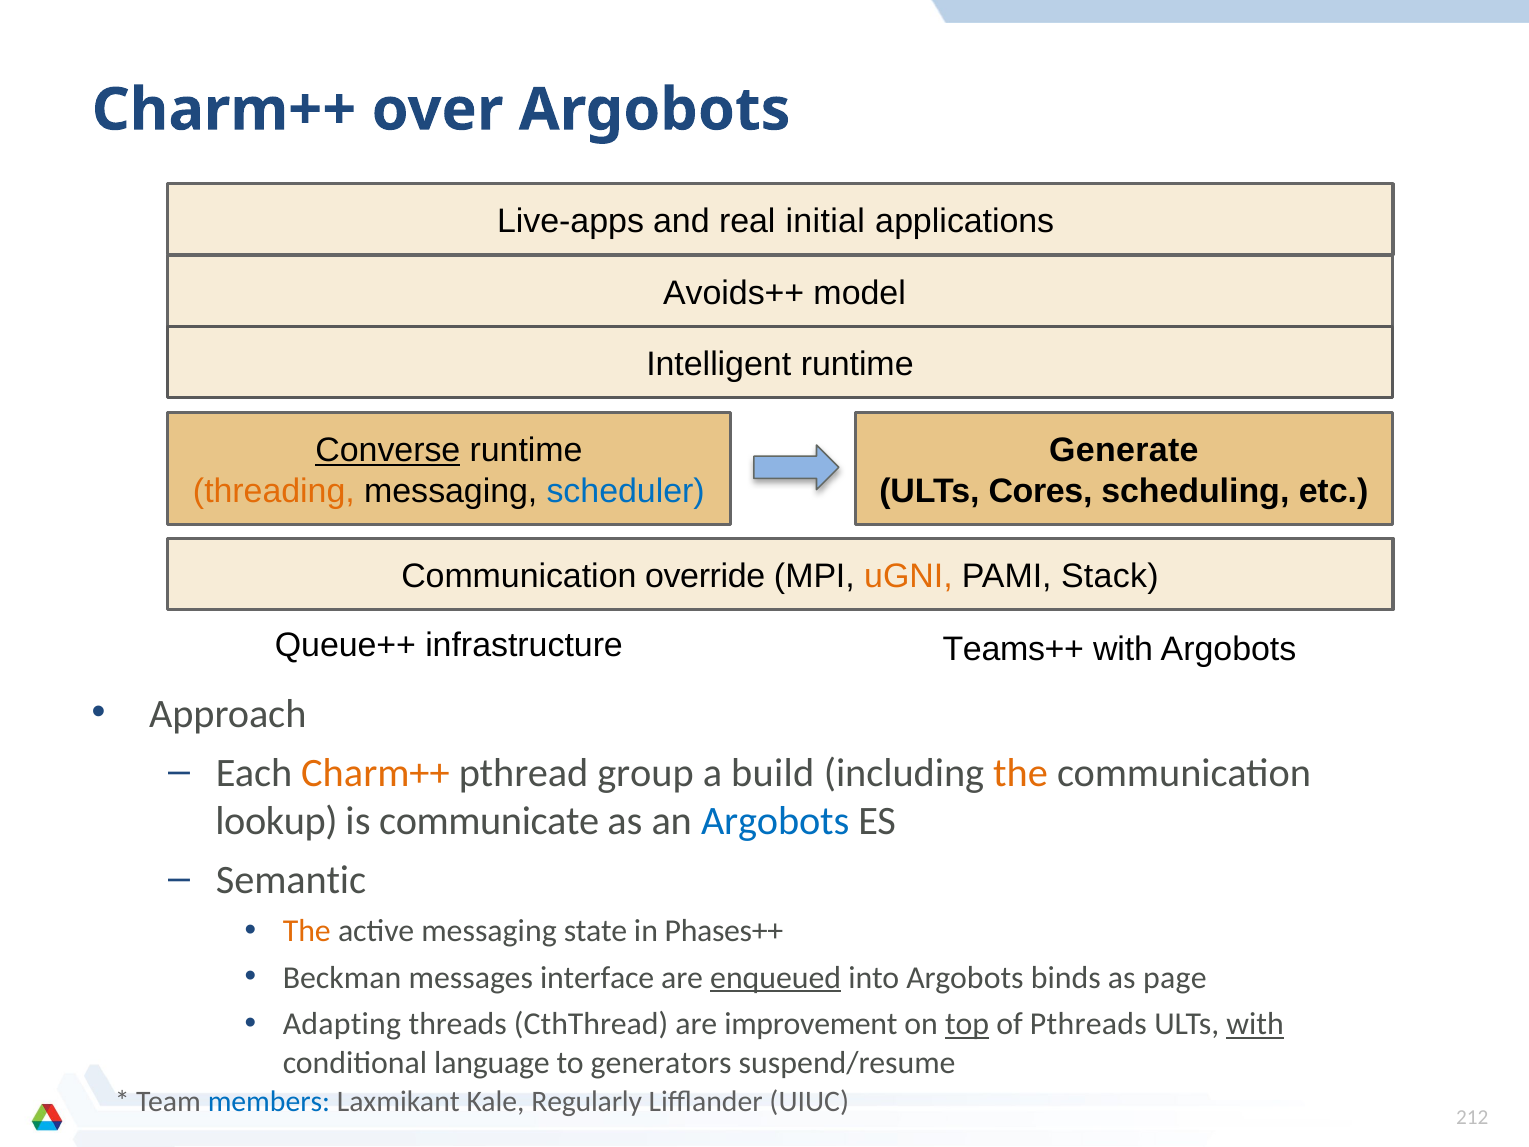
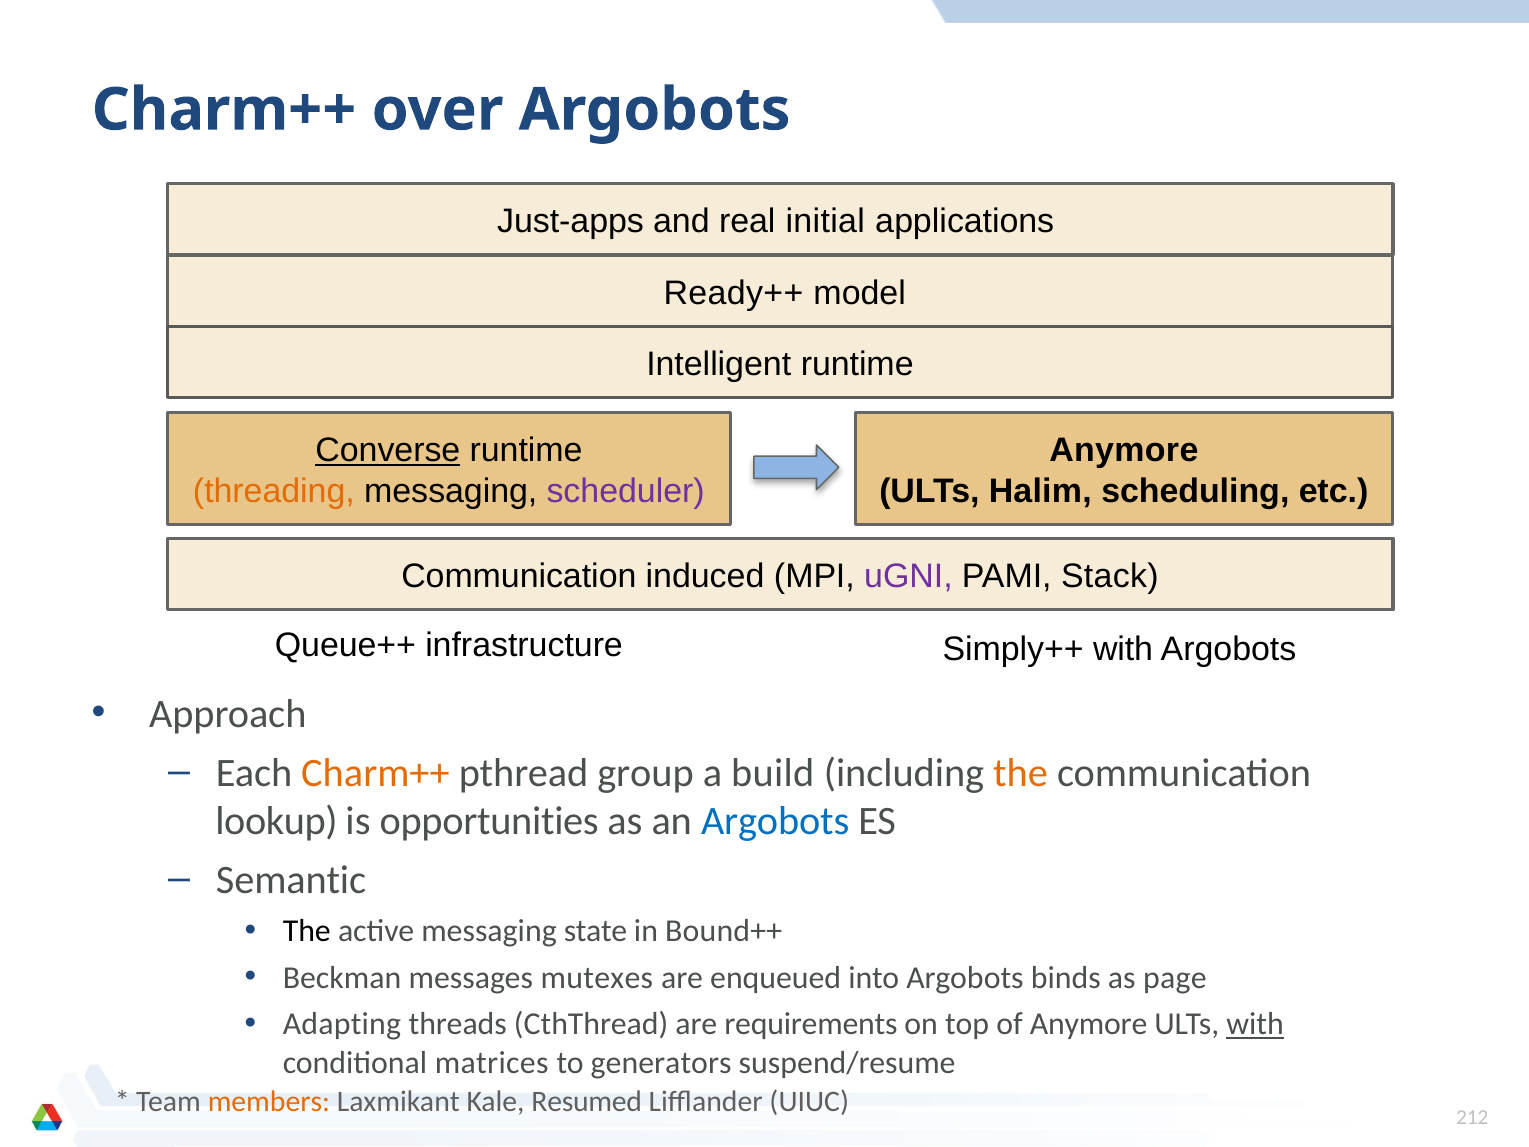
Live-apps: Live-apps -> Just-apps (571, 222)
Avoids++: Avoids++ -> Ready++ (733, 293)
Generate: Generate -> Anymore (1124, 450)
scheduler colour: blue -> purple (626, 491)
Cores: Cores -> Halim (1040, 491)
override: override -> induced (705, 576)
uGNI colour: orange -> purple (908, 576)
Teams++: Teams++ -> Simply++ (1013, 650)
communicate: communicate -> opportunities (489, 821)
The colour: orange -> black (307, 931)
Phases++: Phases++ -> Bound++ (724, 931)
interface: interface -> mutexes (597, 978)
enqueued underline: present -> none (776, 978)
improvement: improvement -> requirements (811, 1024)
top underline: present -> none (967, 1024)
of Pthreads: Pthreads -> Anymore (1089, 1024)
language: language -> matrices (492, 1062)
members colour: blue -> orange (269, 1101)
Regularly: Regularly -> Resumed (587, 1101)
